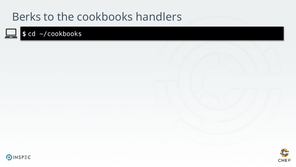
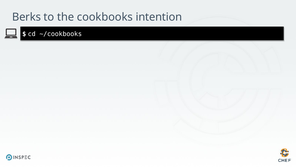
handlers: handlers -> intention (159, 17)
